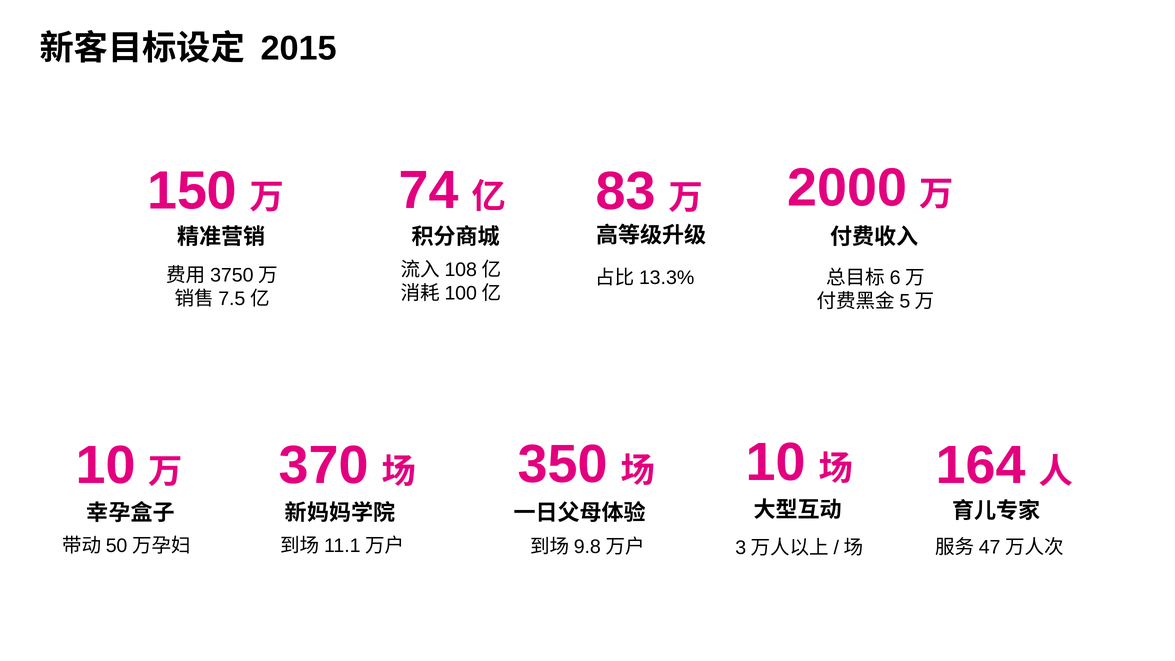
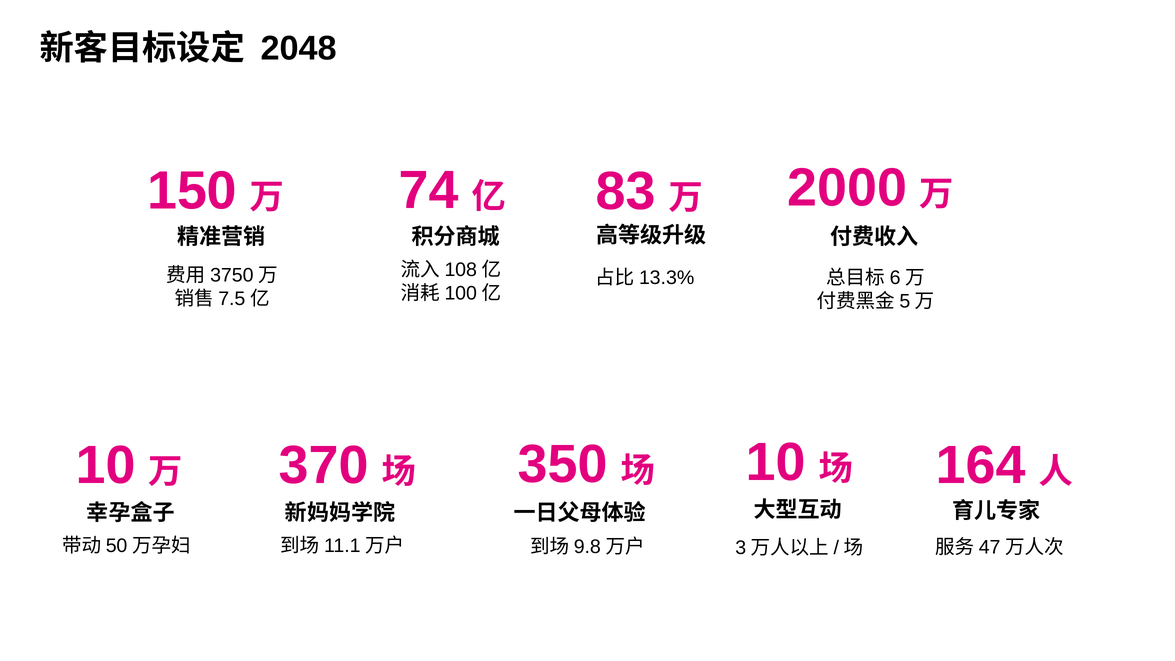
2015: 2015 -> 2048 (299, 48)
